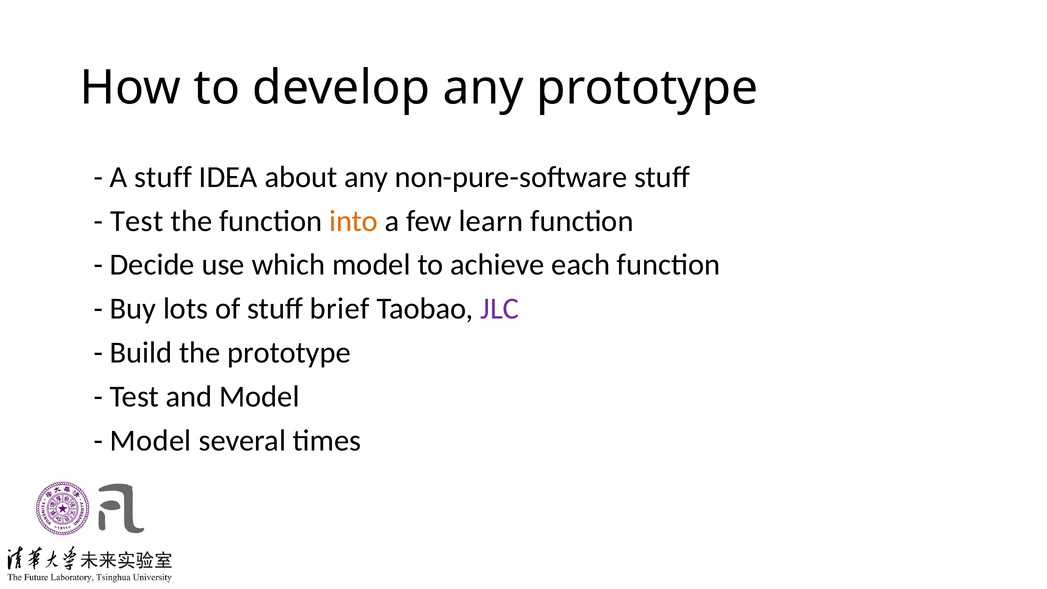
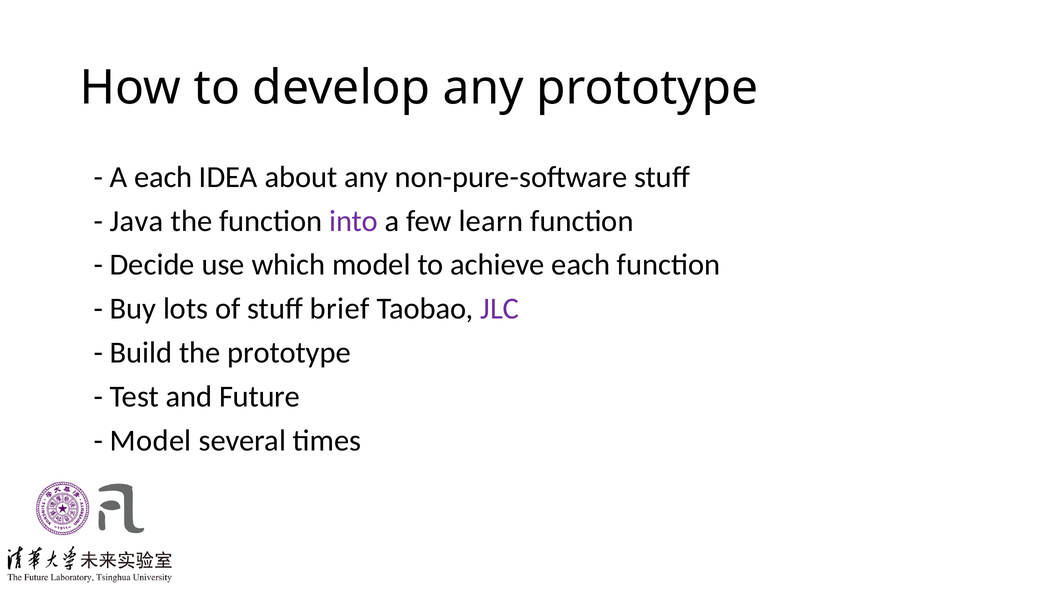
A stuff: stuff -> each (163, 177)
Test: Test -> Java (137, 221)
into colour: orange -> purple (354, 221)
and Model: Model -> Future (260, 397)
